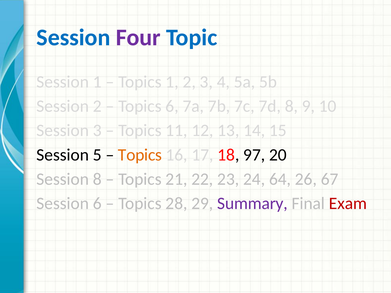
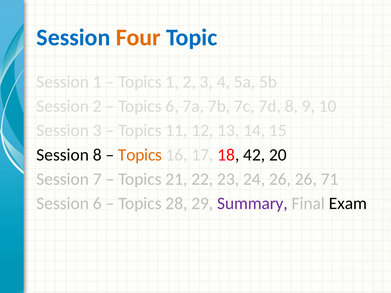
Four colour: purple -> orange (138, 38)
Session 5: 5 -> 8 (97, 155)
97: 97 -> 42 (254, 155)
Session 8: 8 -> 7 (97, 179)
24 64: 64 -> 26 (280, 179)
67: 67 -> 71 (330, 179)
Exam colour: red -> black (348, 204)
